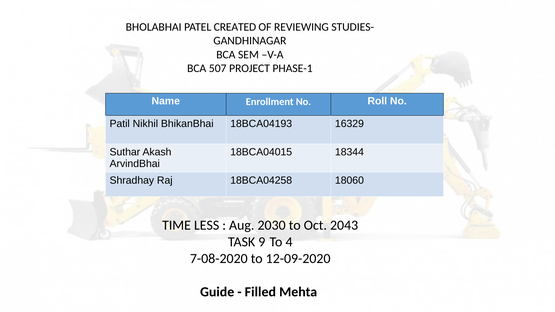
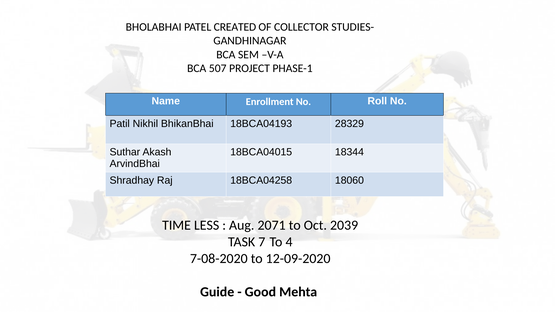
REVIEWING: REVIEWING -> COLLECTOR (301, 27)
16329: 16329 -> 28329 (349, 124)
2030: 2030 -> 2071 (272, 225)
2043: 2043 -> 2039 (344, 225)
9: 9 -> 7 (262, 242)
Filled: Filled -> Good (260, 292)
